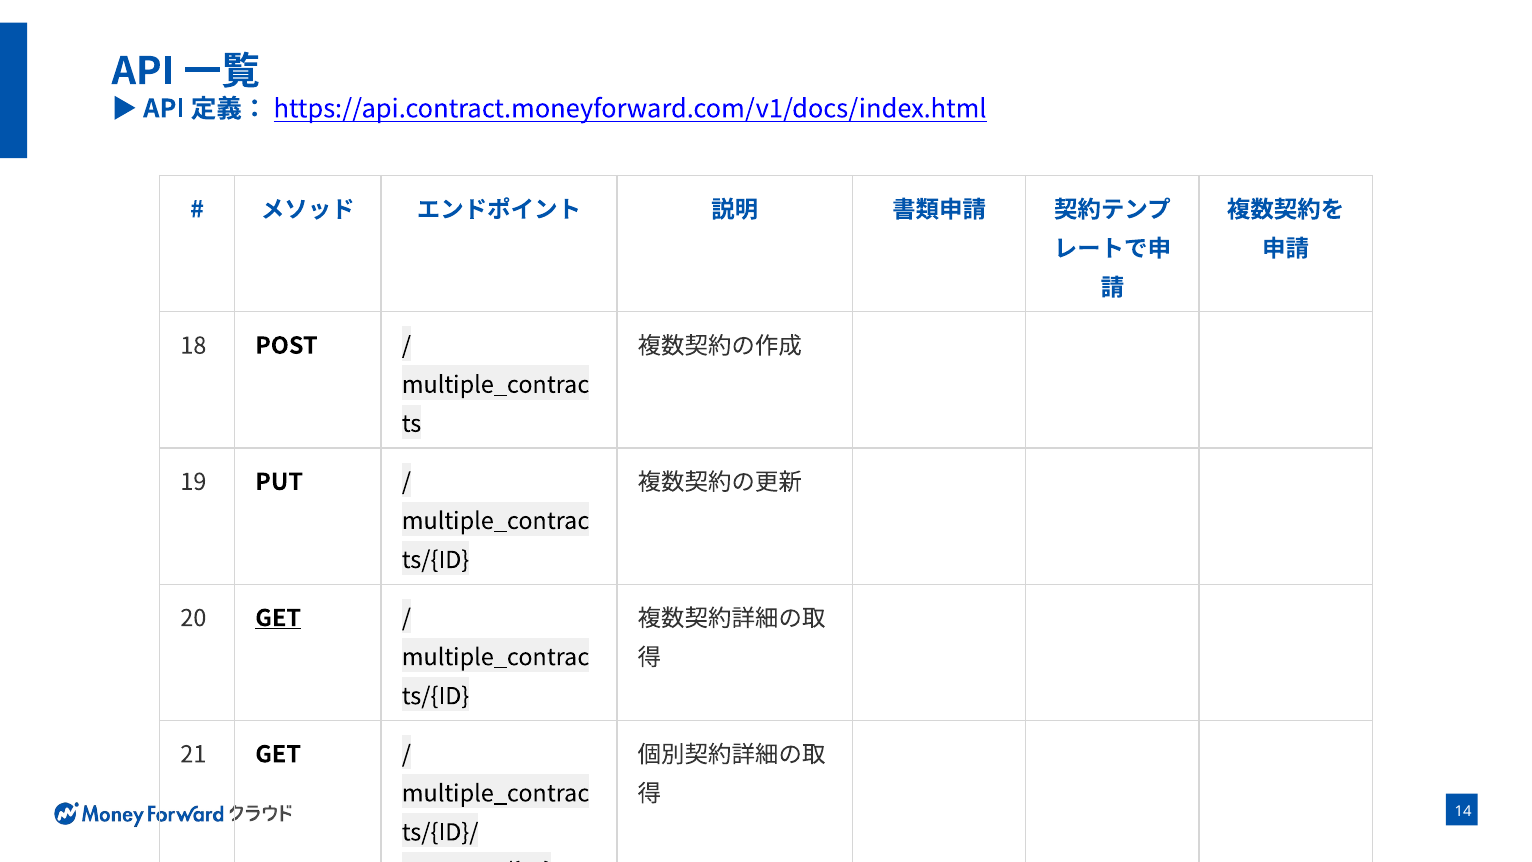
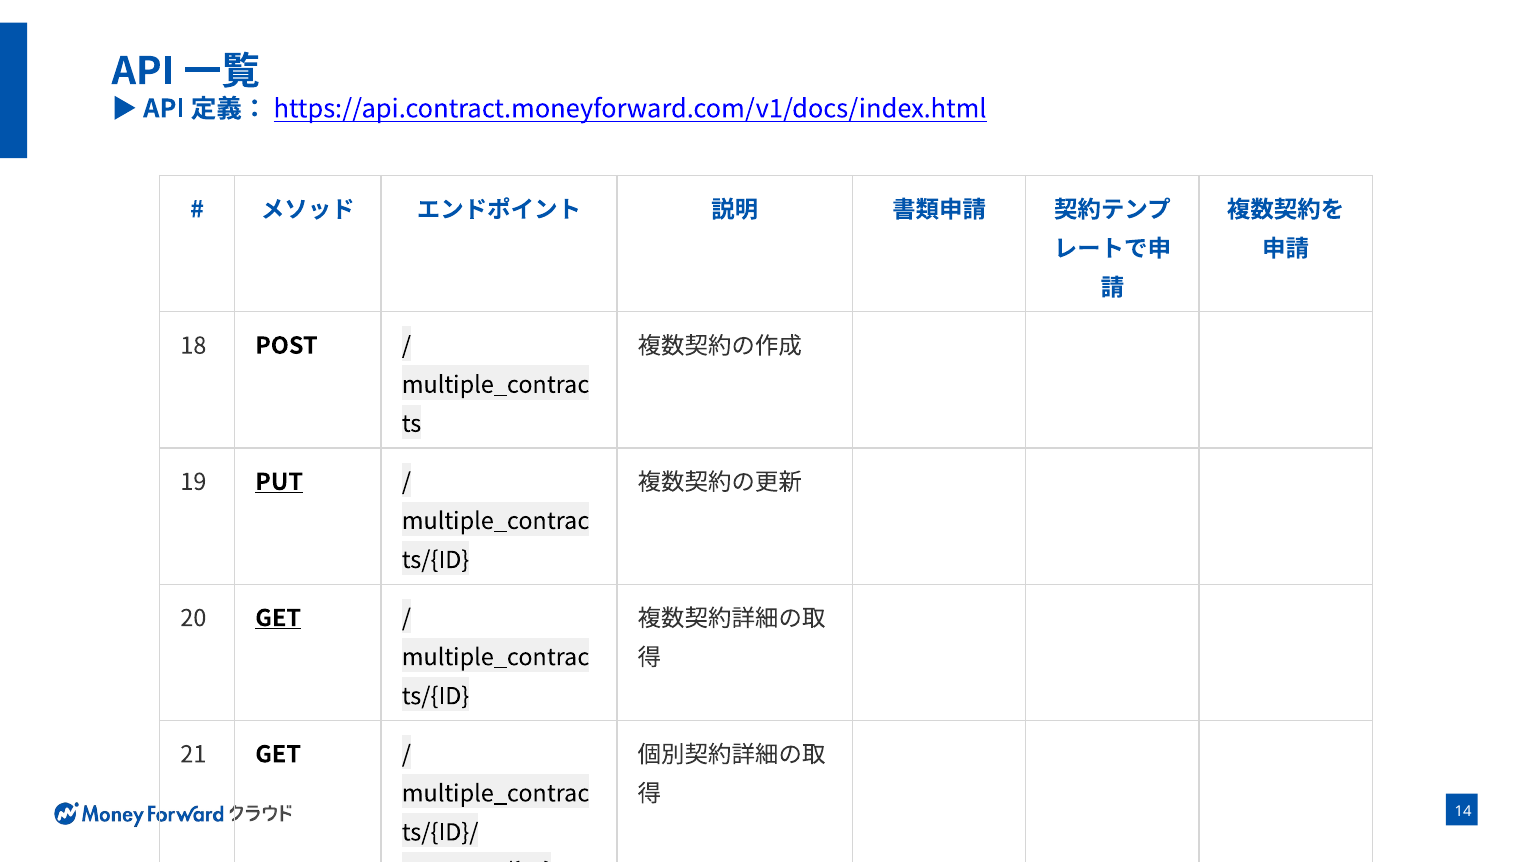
PUT underline: none -> present (279, 482)
